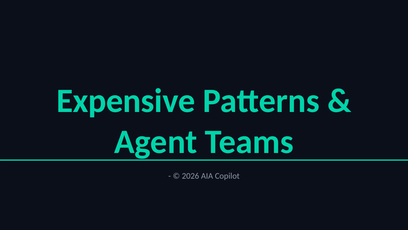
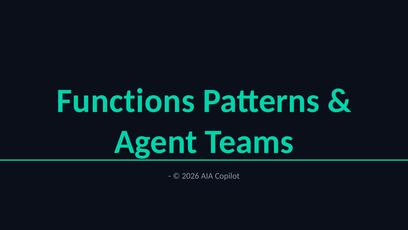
Expensive: Expensive -> Functions (126, 101)
